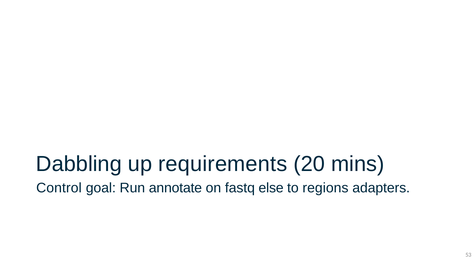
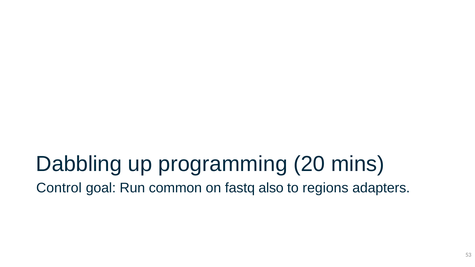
requirements: requirements -> programming (223, 164)
annotate: annotate -> common (175, 188)
else: else -> also (271, 188)
